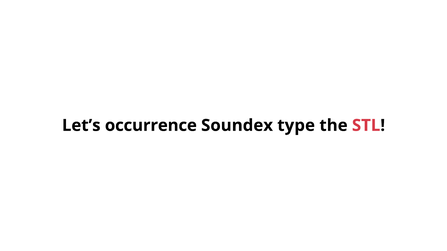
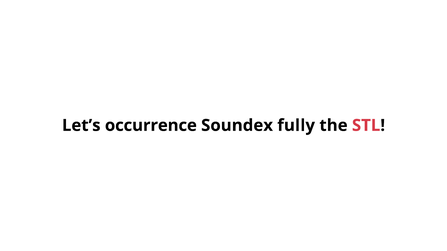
type: type -> fully (296, 126)
